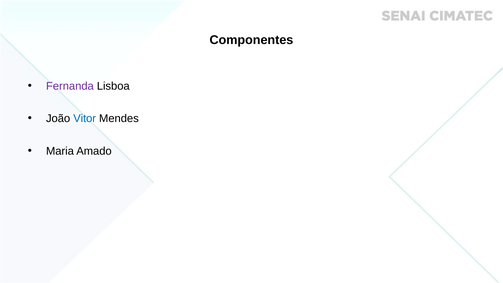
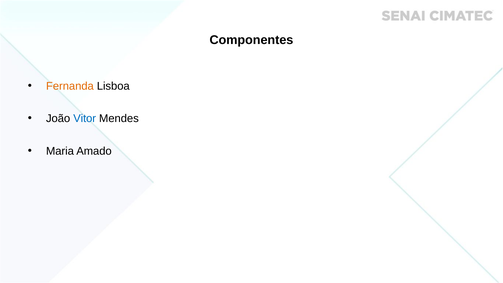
Fernanda colour: purple -> orange (70, 86)
